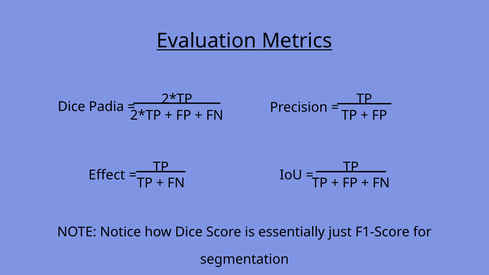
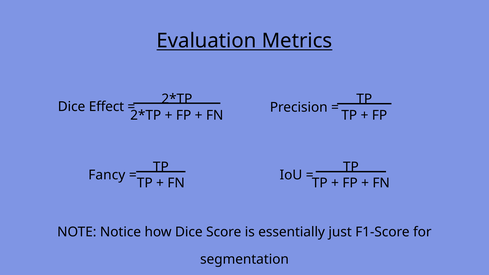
Padia: Padia -> Effect (106, 107)
Effect: Effect -> Fancy (107, 175)
